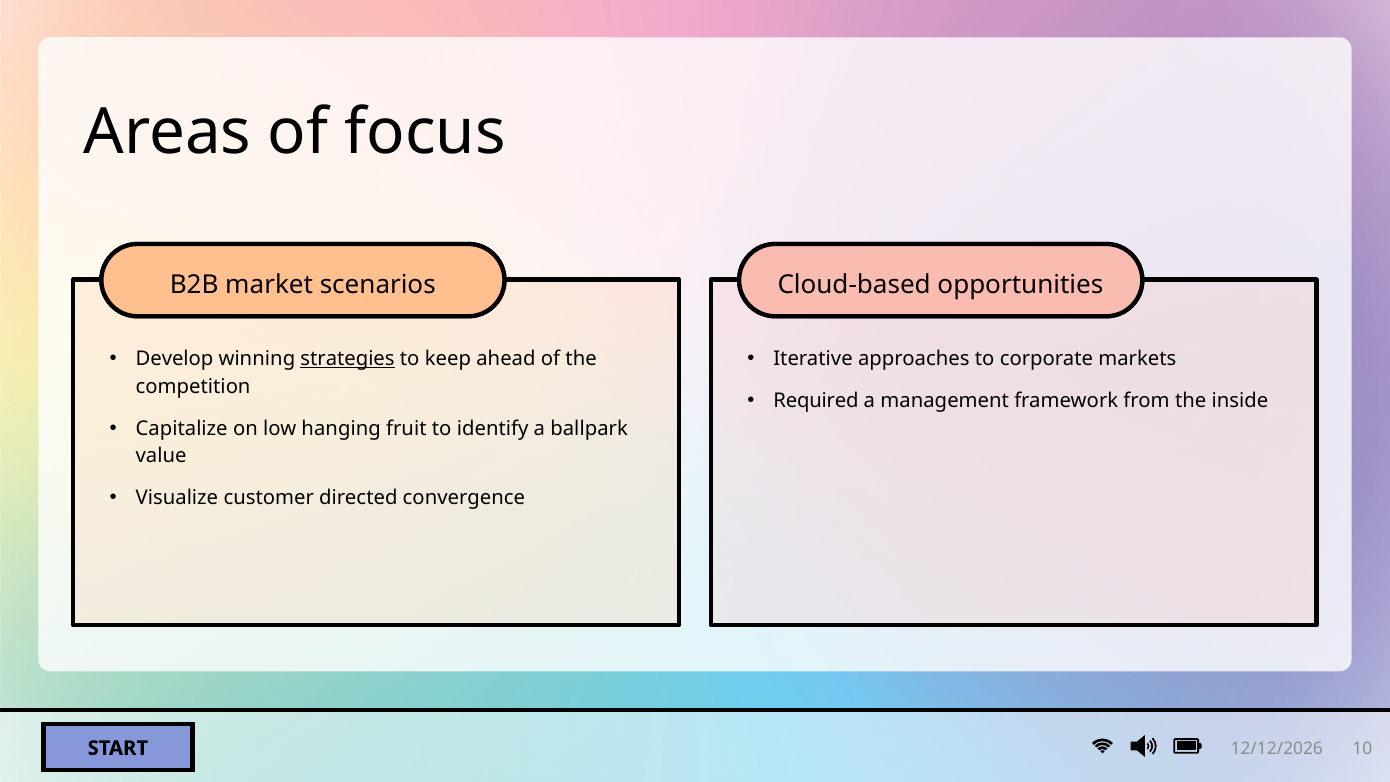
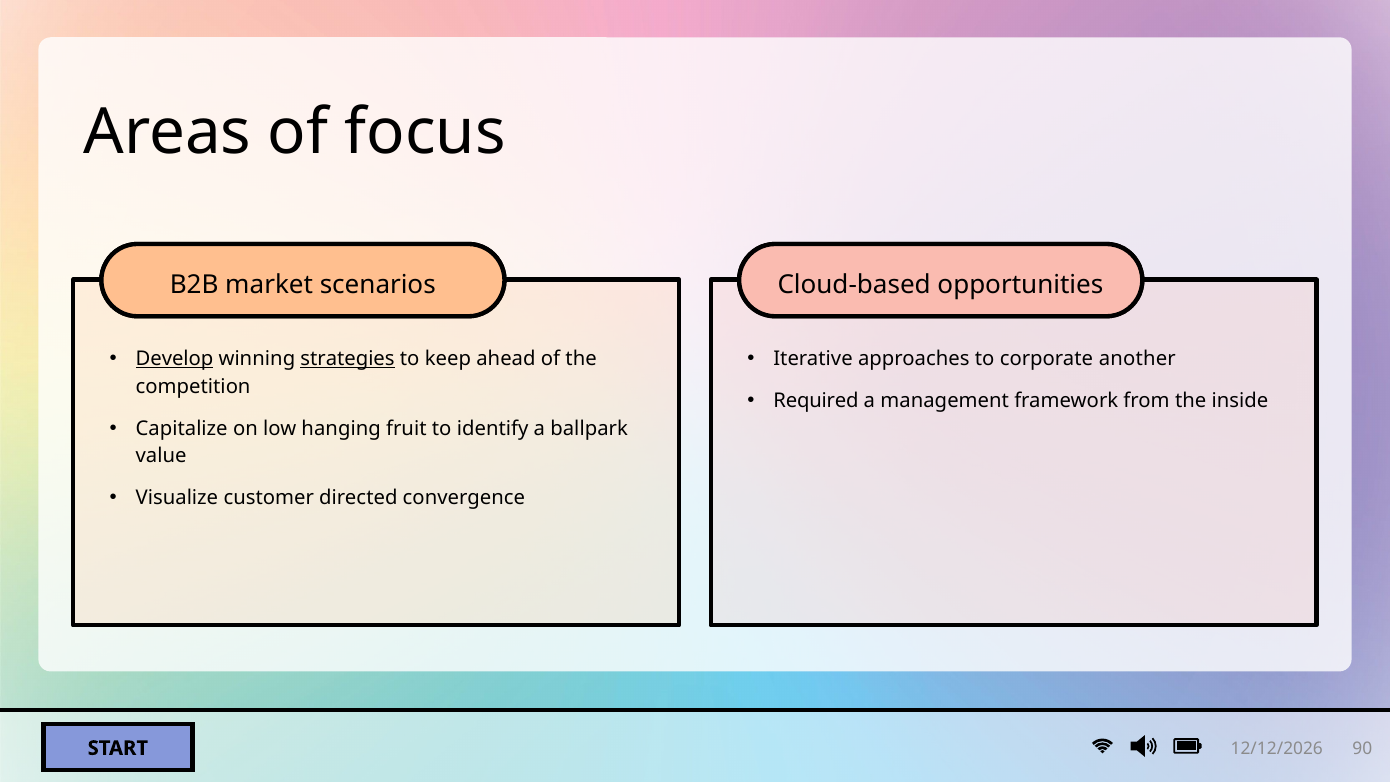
Develop underline: none -> present (175, 359)
markets: markets -> another (1137, 359)
10: 10 -> 90 (1362, 748)
